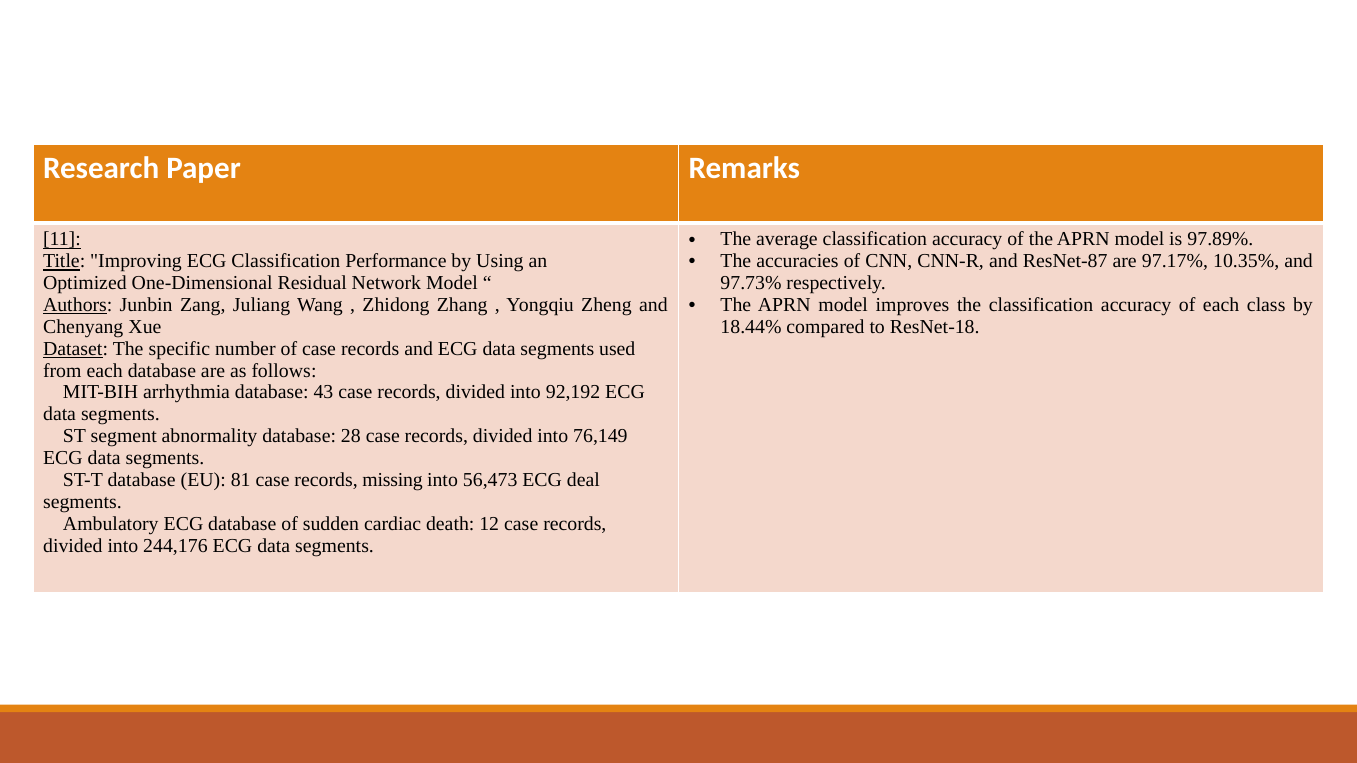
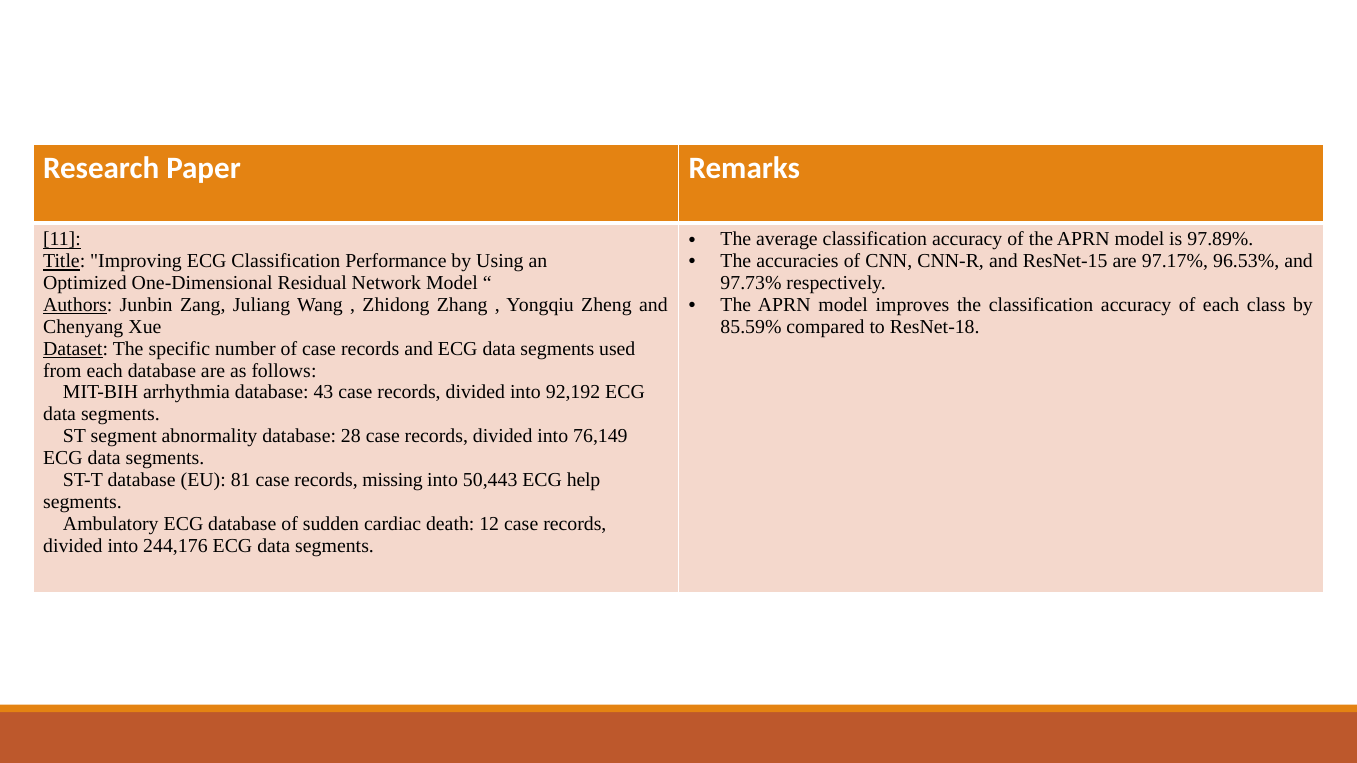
ResNet-87: ResNet-87 -> ResNet-15 (1065, 261)
10.35%: 10.35% -> 96.53% (1246, 261)
18.44%: 18.44% -> 85.59% (751, 327)
56,473: 56,473 -> 50,443 (490, 480)
deal: deal -> help (584, 480)
